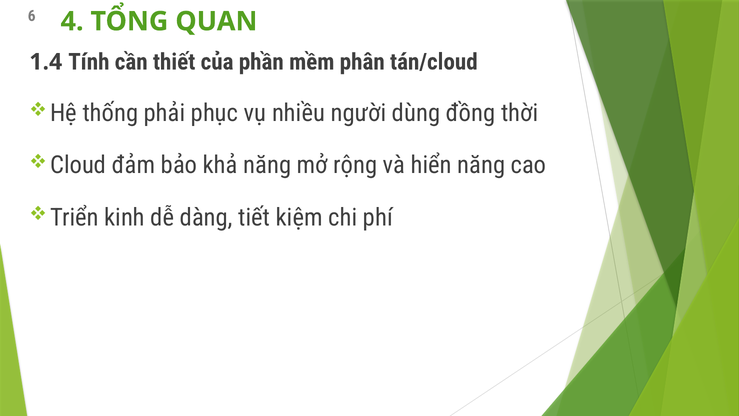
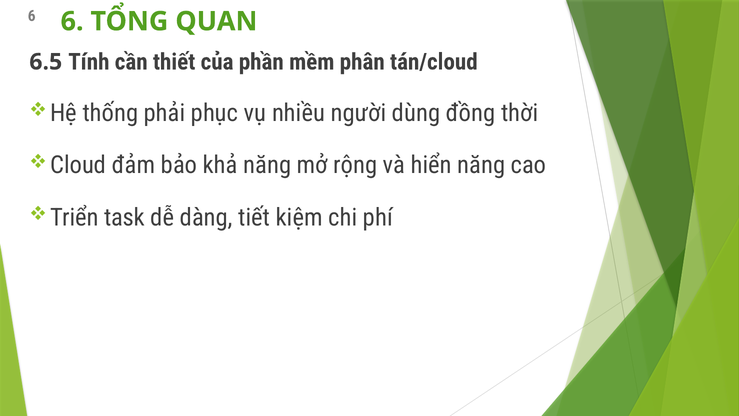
6 4: 4 -> 6 (72, 21)
1.4: 1.4 -> 6.5 (46, 62)
kinh: kinh -> task (125, 217)
